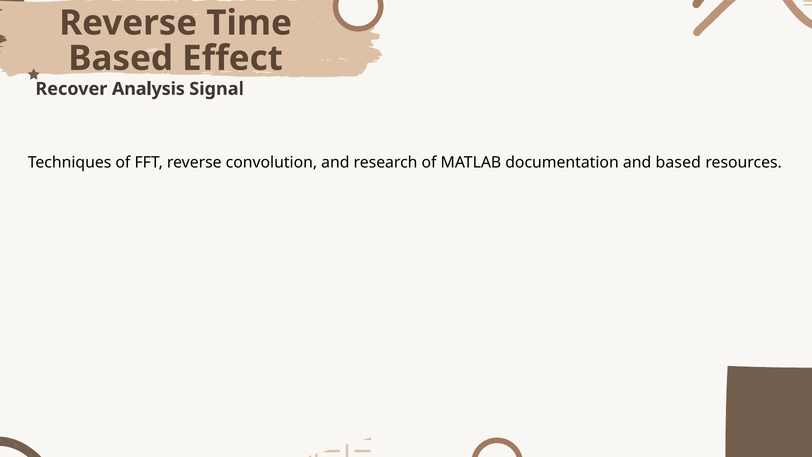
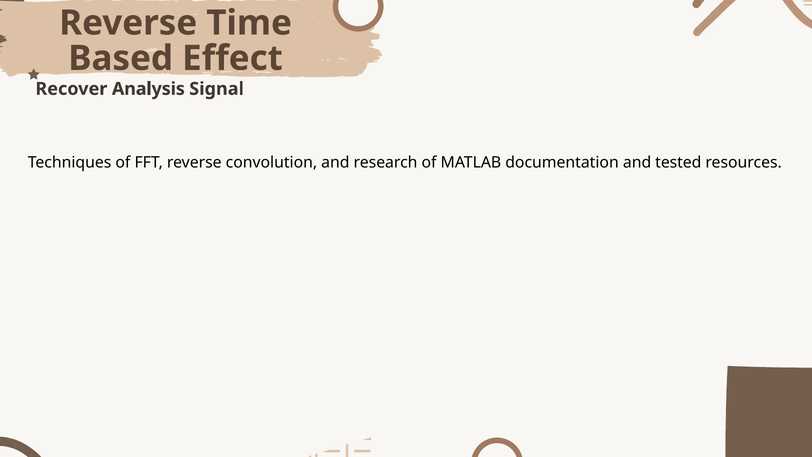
and based: based -> tested (678, 162)
